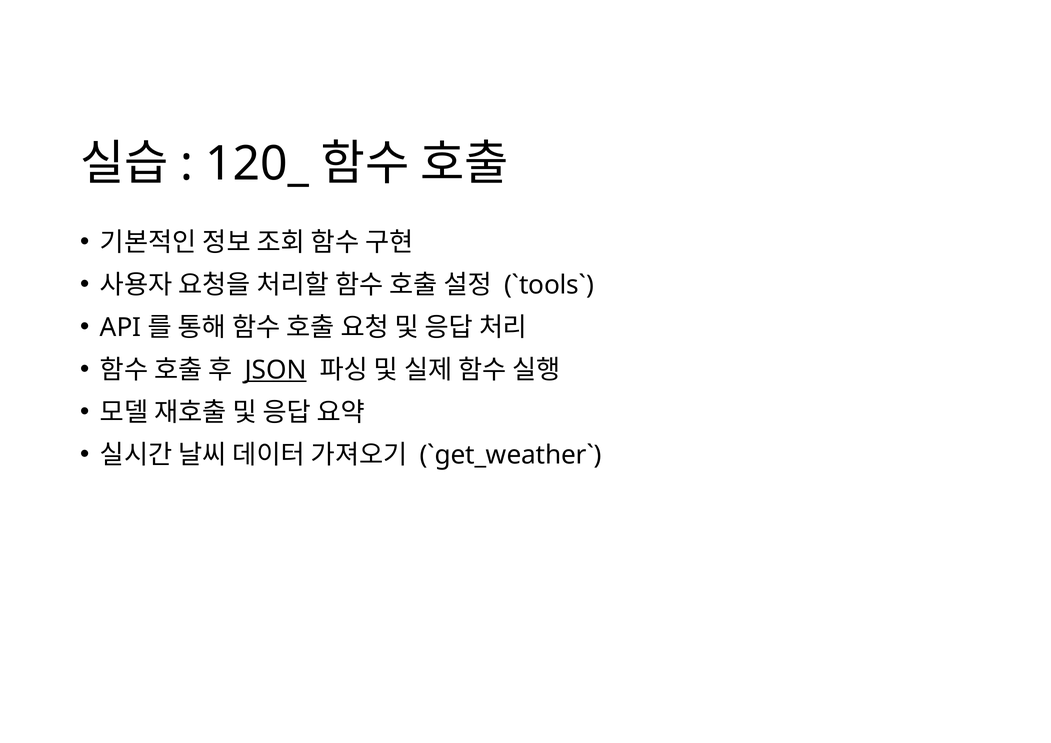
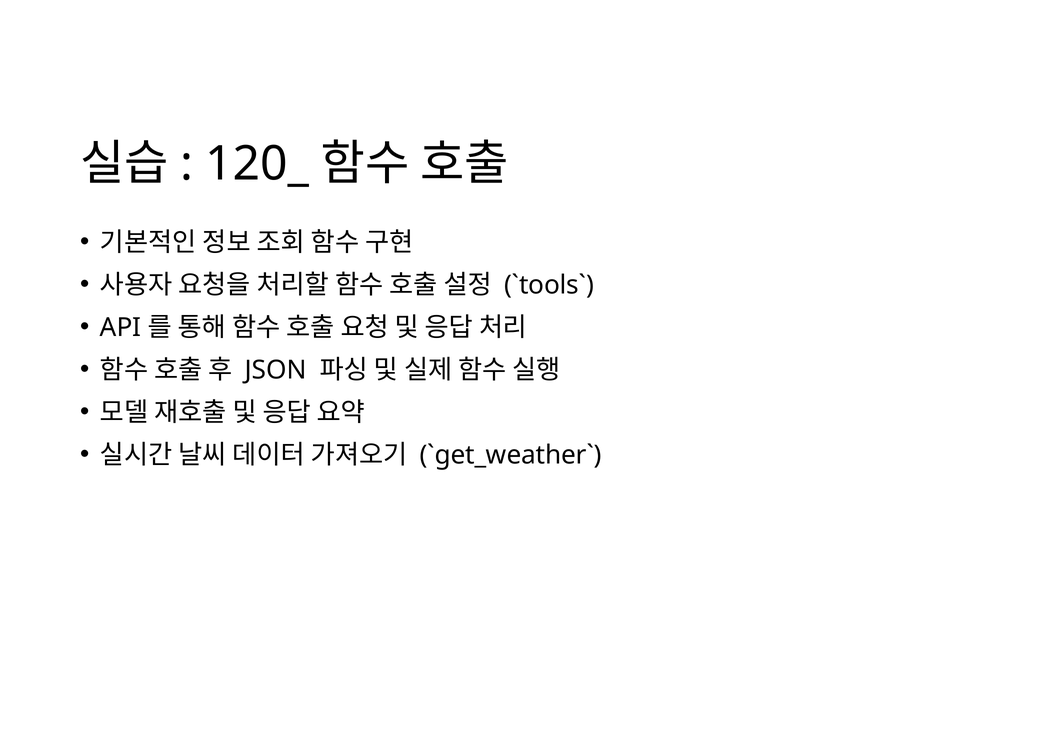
JSON underline: present -> none (276, 370)
